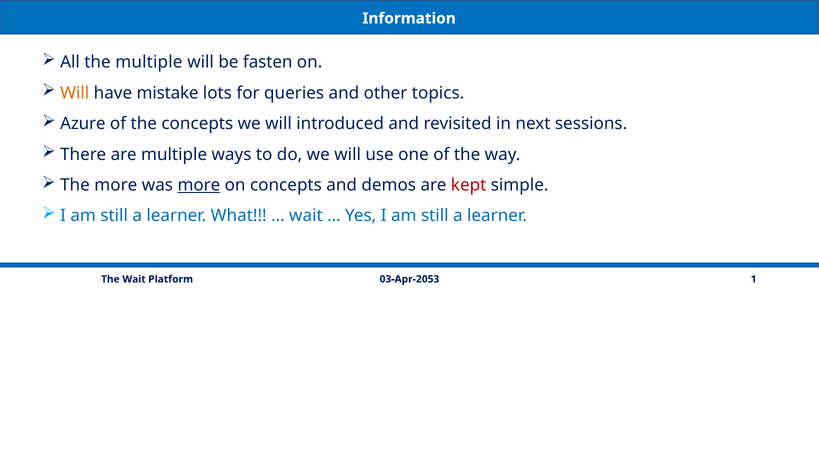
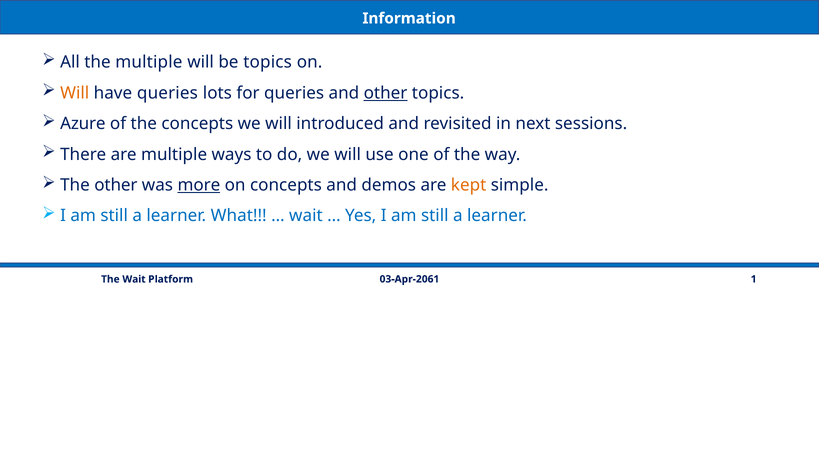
be fasten: fasten -> topics (268, 62)
have mistake: mistake -> queries (167, 93)
other underline: none -> present (386, 93)
The more: more -> other (116, 185)
kept colour: red -> orange (469, 185)
03-Apr-2053: 03-Apr-2053 -> 03-Apr-2061 (409, 279)
